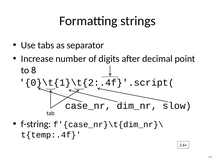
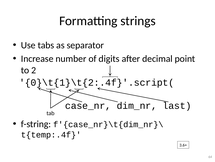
8: 8 -> 2 (34, 70)
slow: slow -> last (177, 105)
